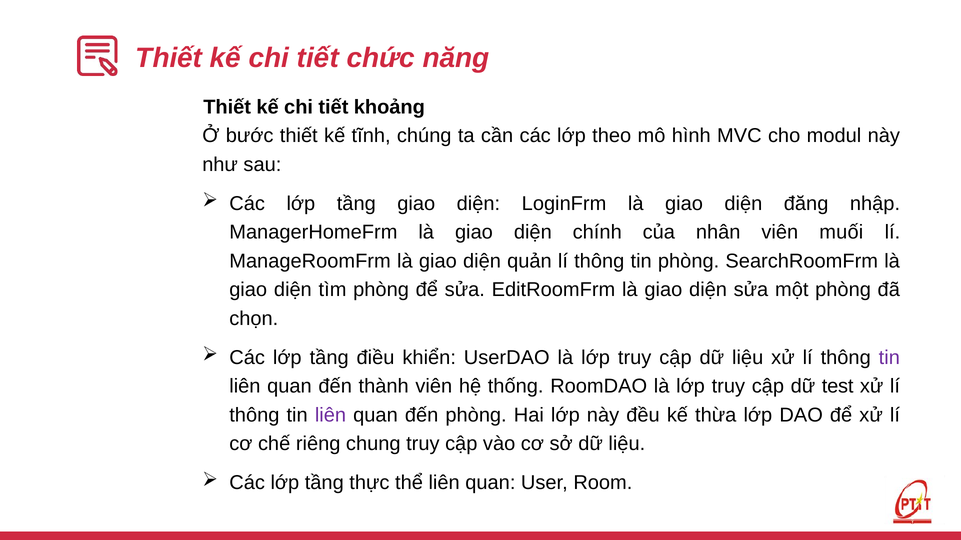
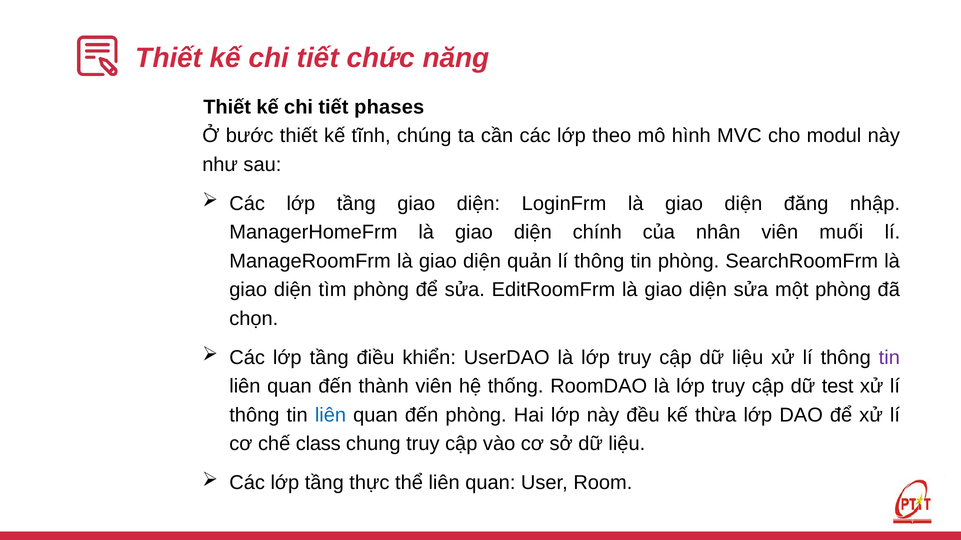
khoảng: khoảng -> phases (389, 107)
liên colour: purple -> blue (330, 415)
riêng: riêng -> class (318, 444)
